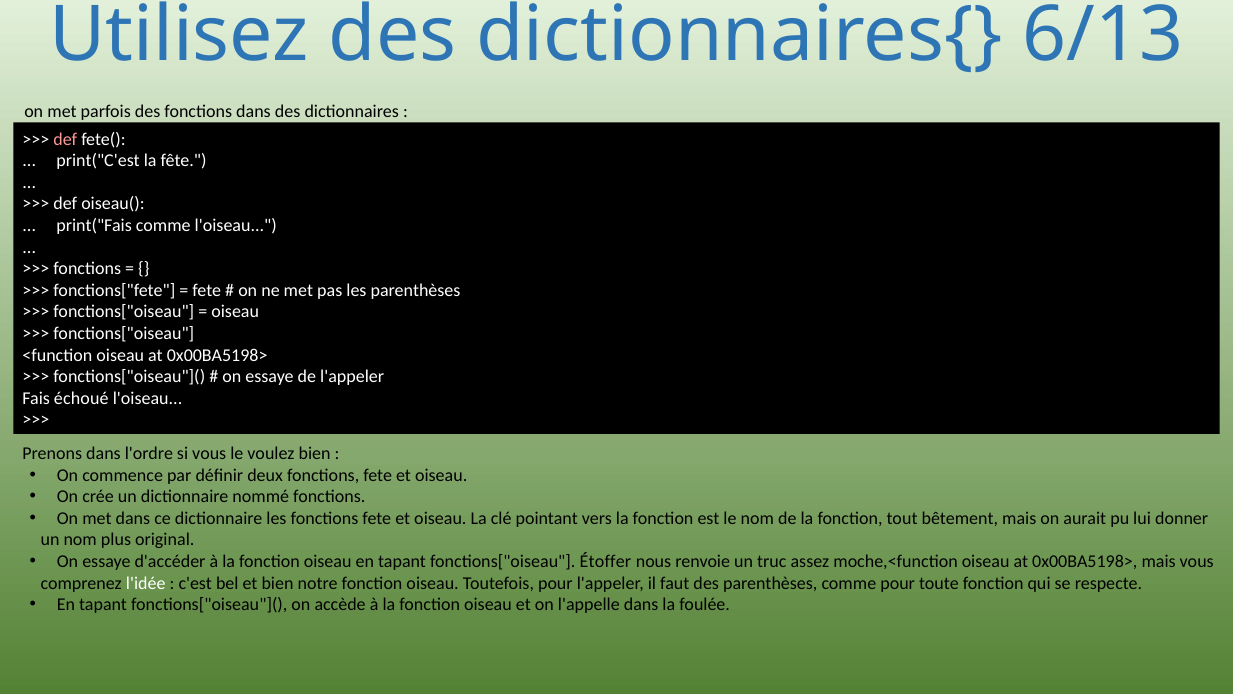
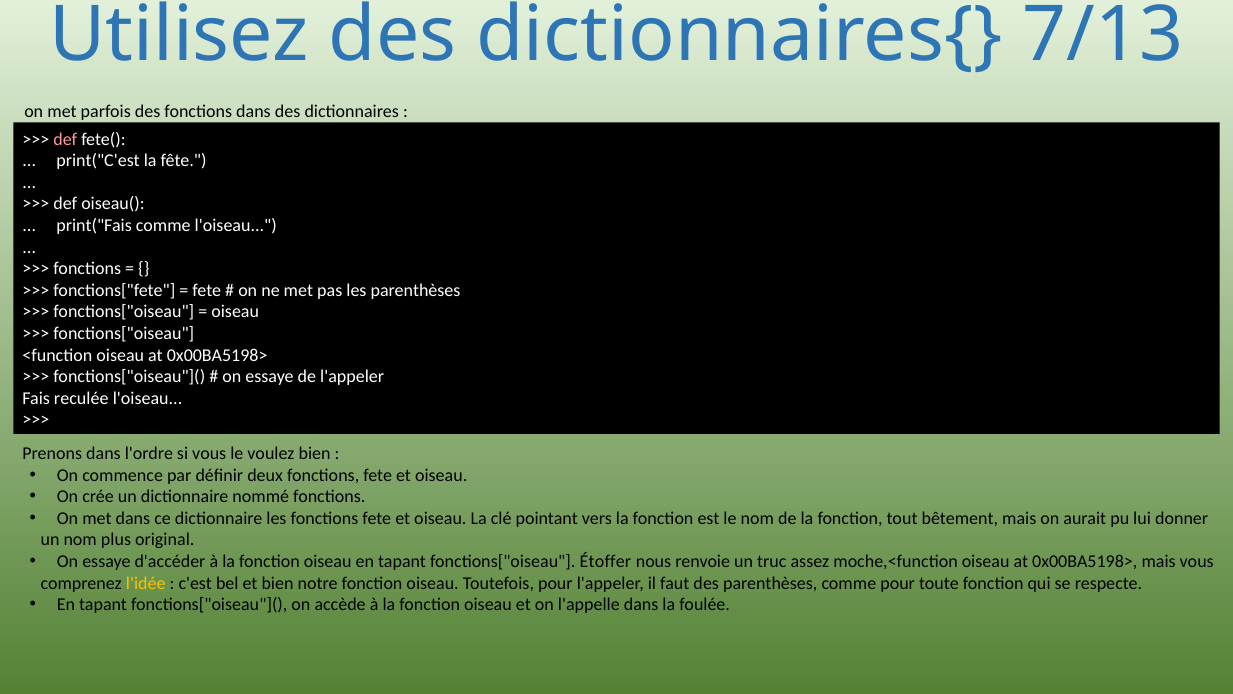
6/13: 6/13 -> 7/13 (1103, 35)
échoué: échoué -> reculée (81, 398)
l'idée colour: white -> yellow (146, 583)
